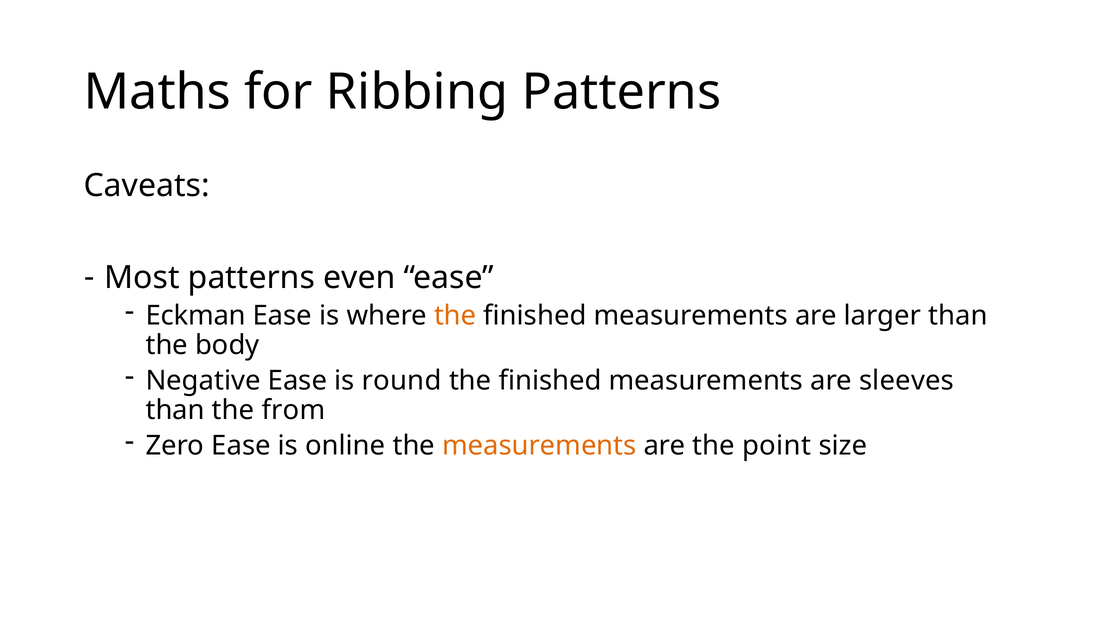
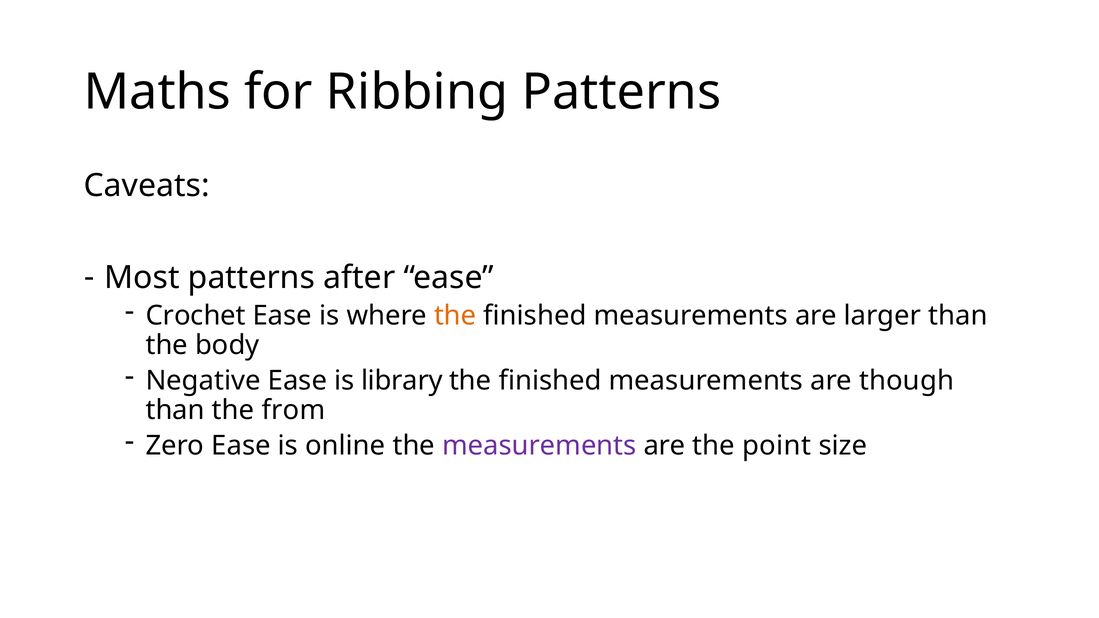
even: even -> after (359, 278)
Eckman: Eckman -> Crochet (196, 316)
round: round -> library (402, 381)
sleeves: sleeves -> though (907, 381)
measurements colour: orange -> purple (539, 446)
